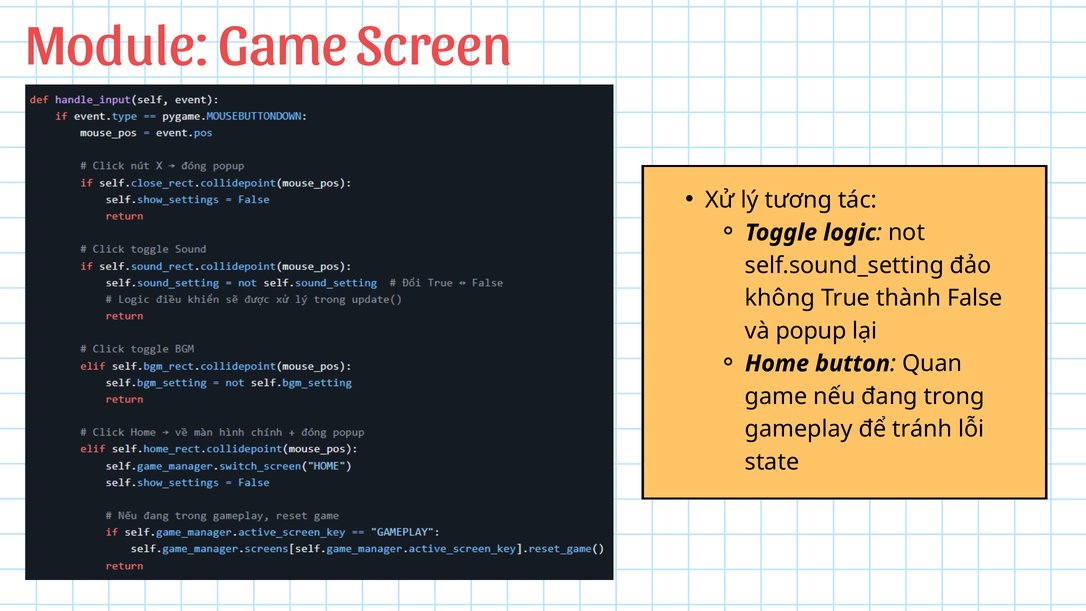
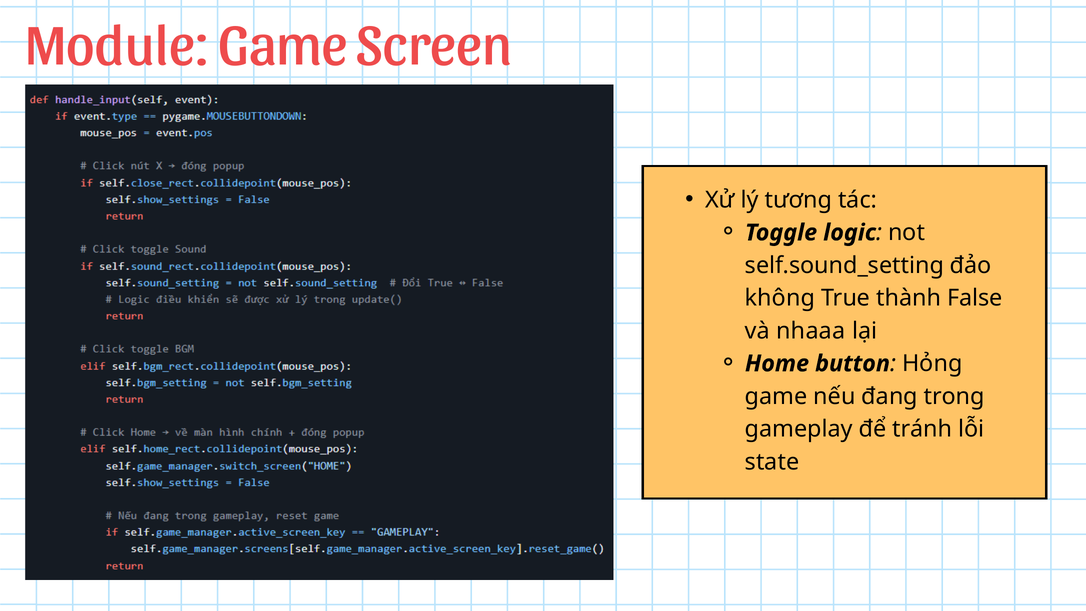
popup: popup -> nhaaa (811, 331)
Quan: Quan -> Hỏng (932, 364)
